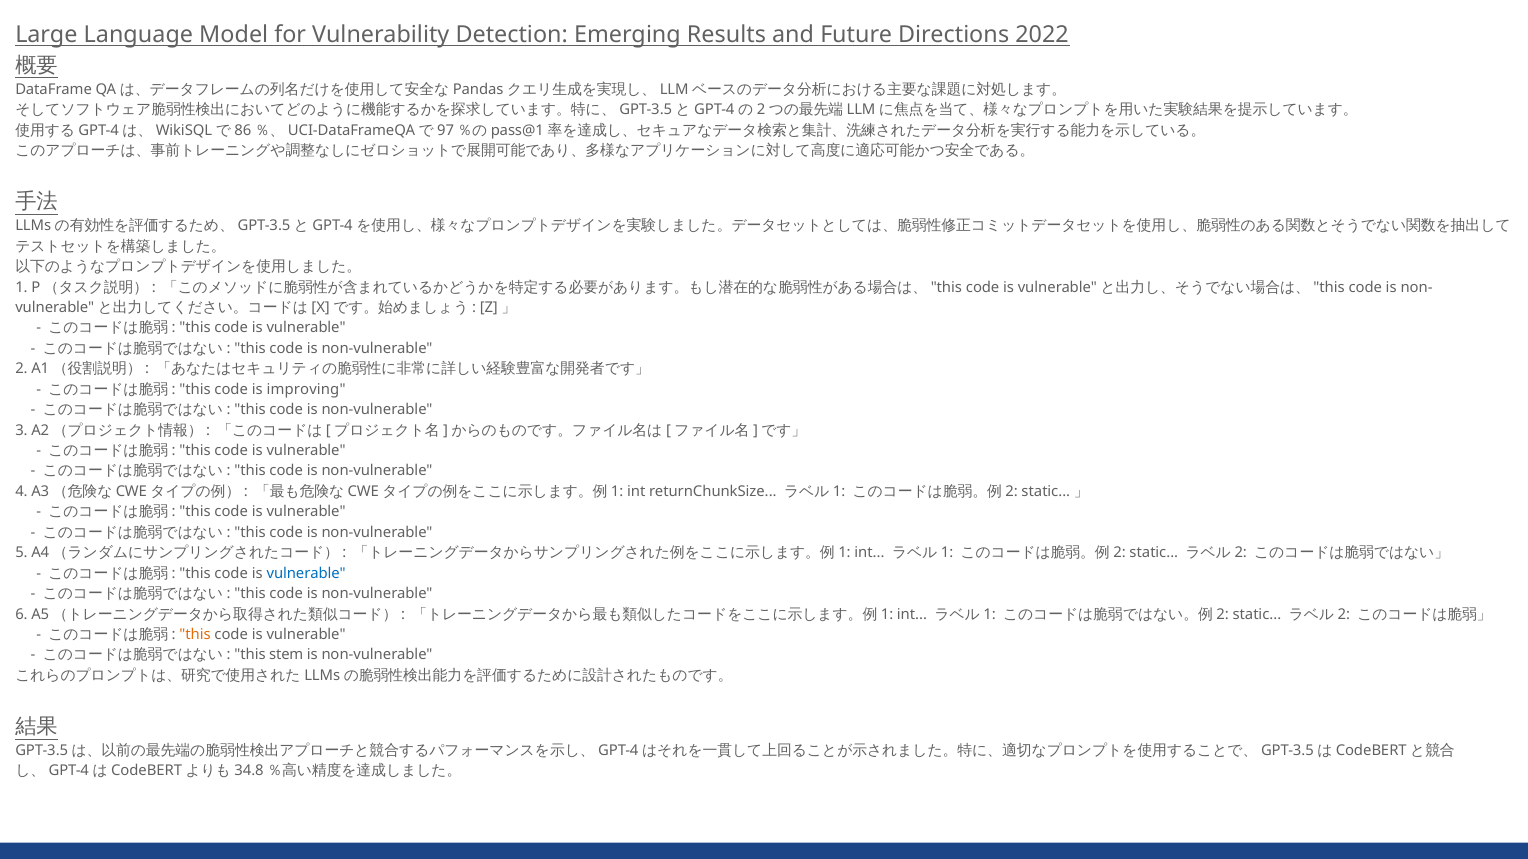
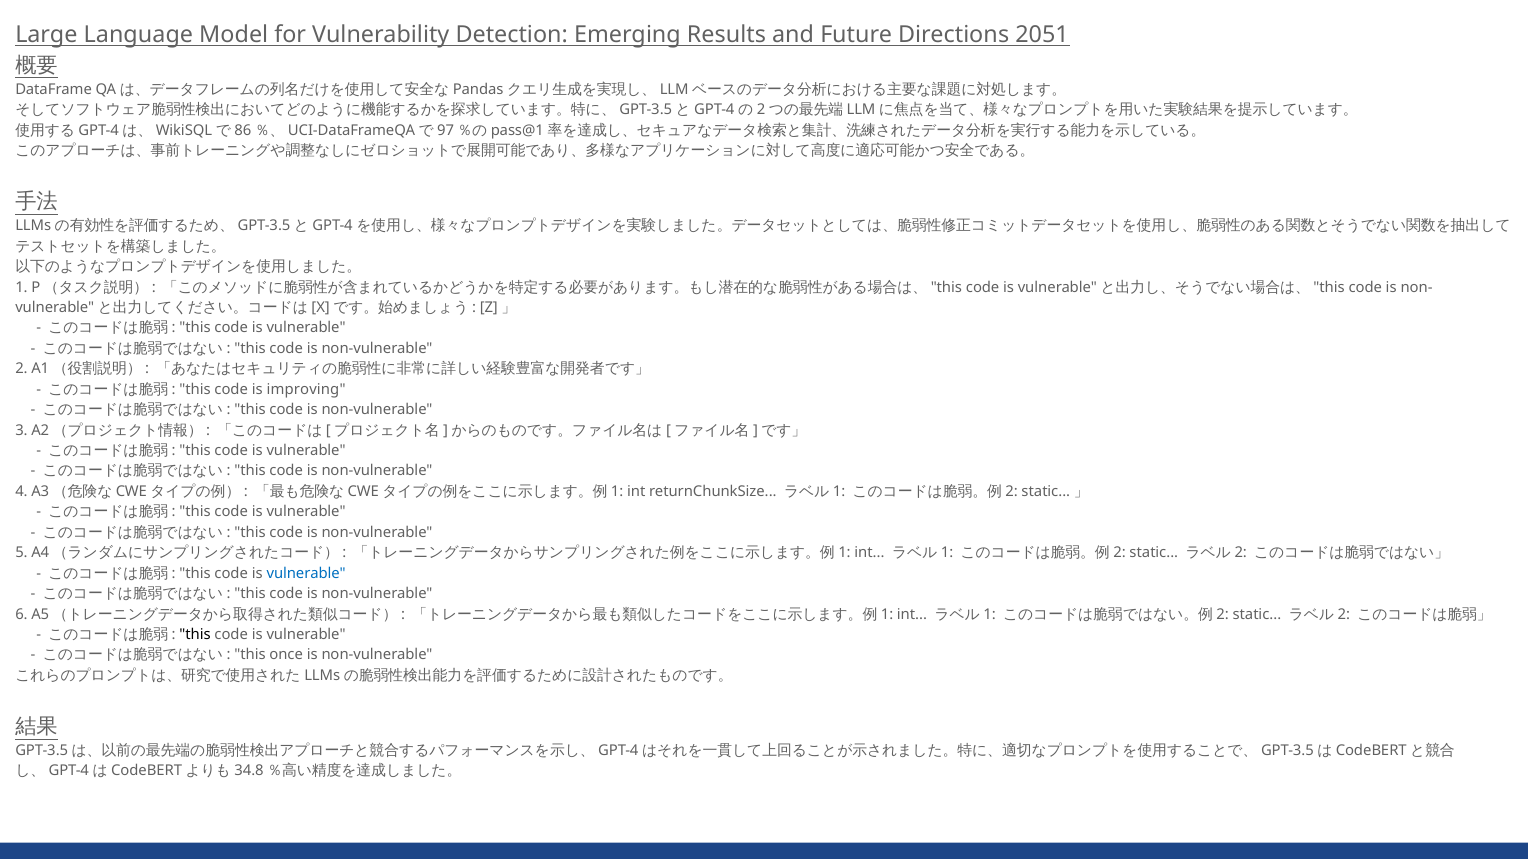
2022: 2022 -> 2051 (1042, 35)
this colour: orange -> black (195, 635)
stem: stem -> once (286, 655)
